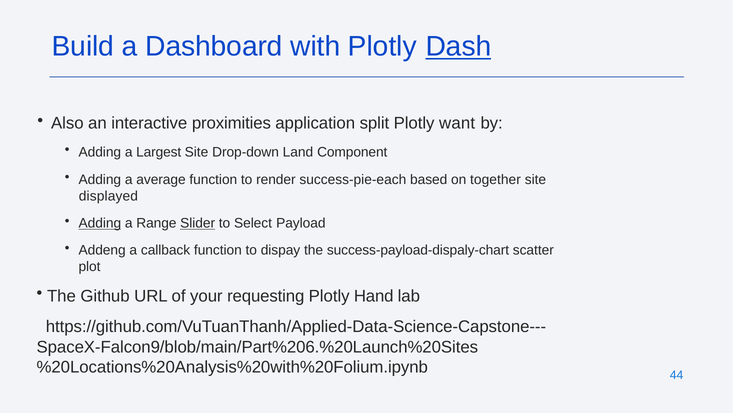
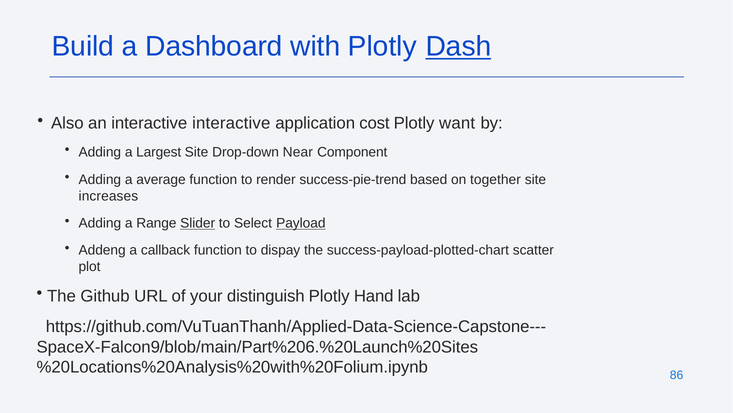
interactive proximities: proximities -> interactive (231, 123)
split: split -> cost (374, 123)
Land: Land -> Near (298, 152)
success-pie-each: success-pie-each -> success-pie-trend (353, 179)
displayed: displayed -> increases (108, 196)
Adding underline: present -> none (100, 223)
Payload underline: none -> present (301, 223)
success-payload-dispaly-chart: success-payload-dispaly-chart -> success-payload-plotted-chart (418, 250)
requesting: requesting -> distinguish (266, 296)
44: 44 -> 86 (677, 375)
